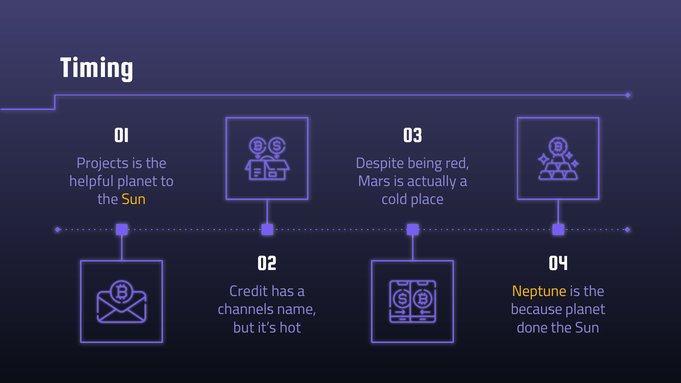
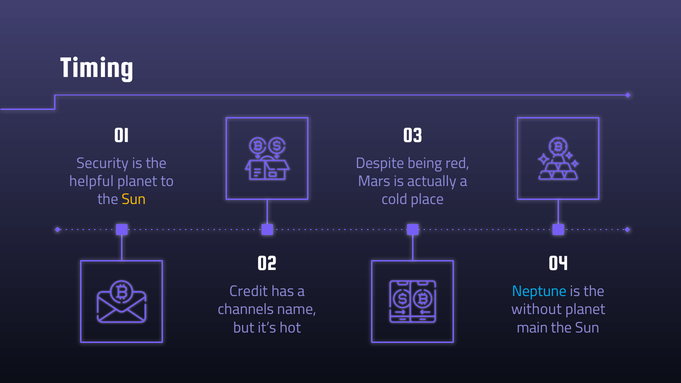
Projects: Projects -> Security (102, 163)
Neptune colour: yellow -> light blue (539, 291)
because: because -> without (536, 309)
done: done -> main (532, 328)
